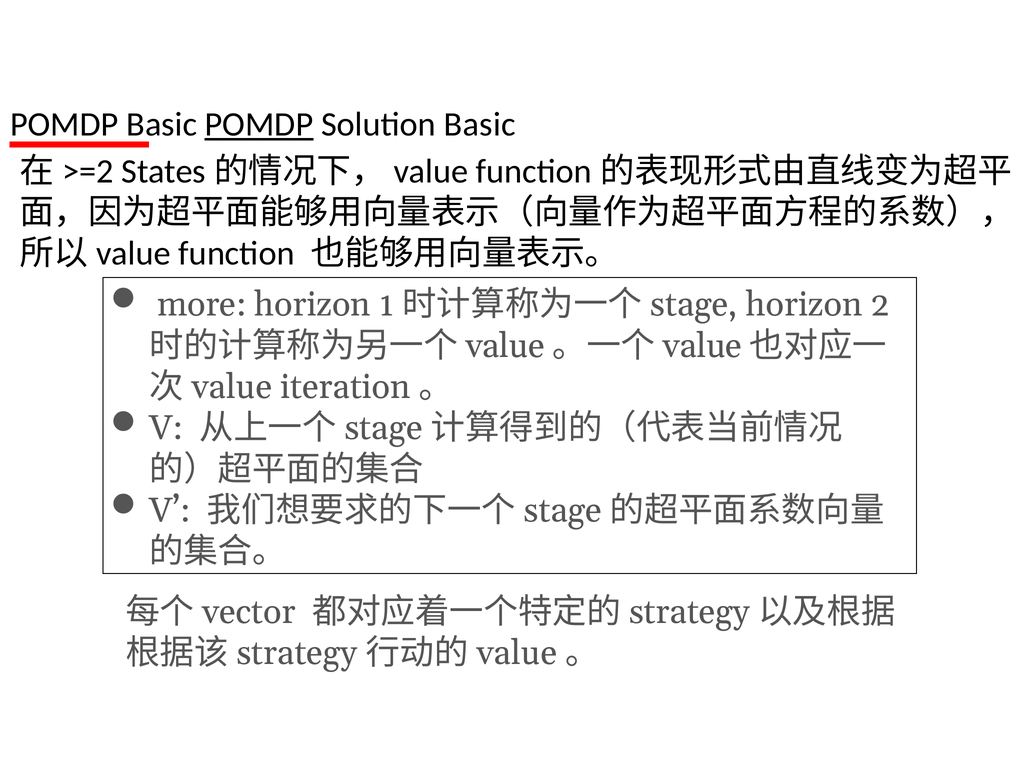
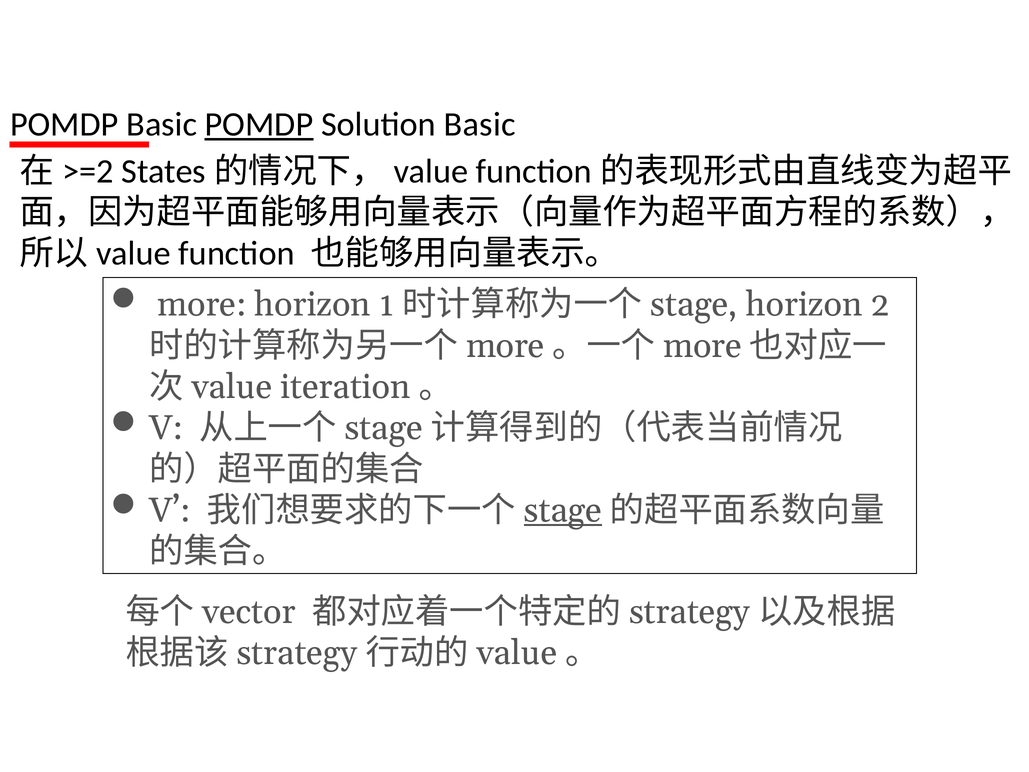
value: value -> more (505, 346)
value: value -> more (702, 346)
stage underline: none -> present (563, 510)
